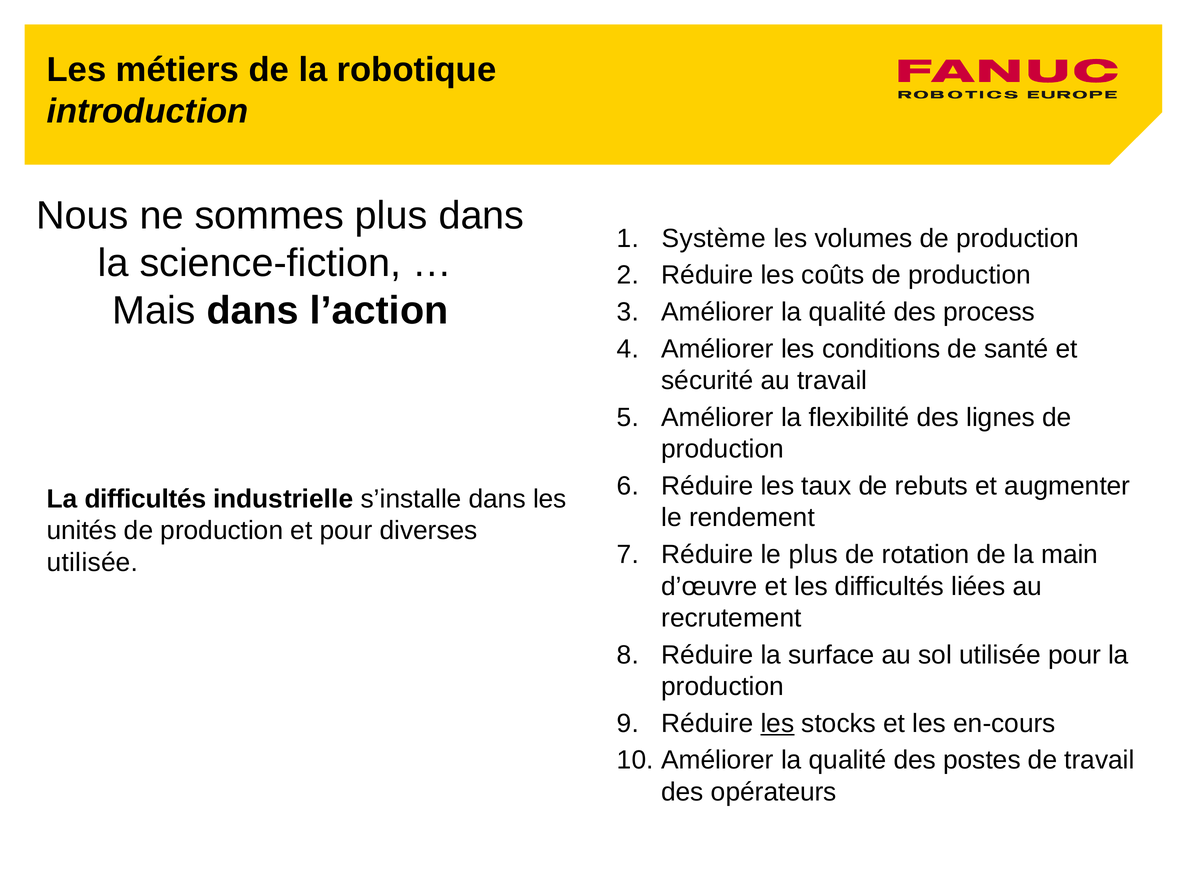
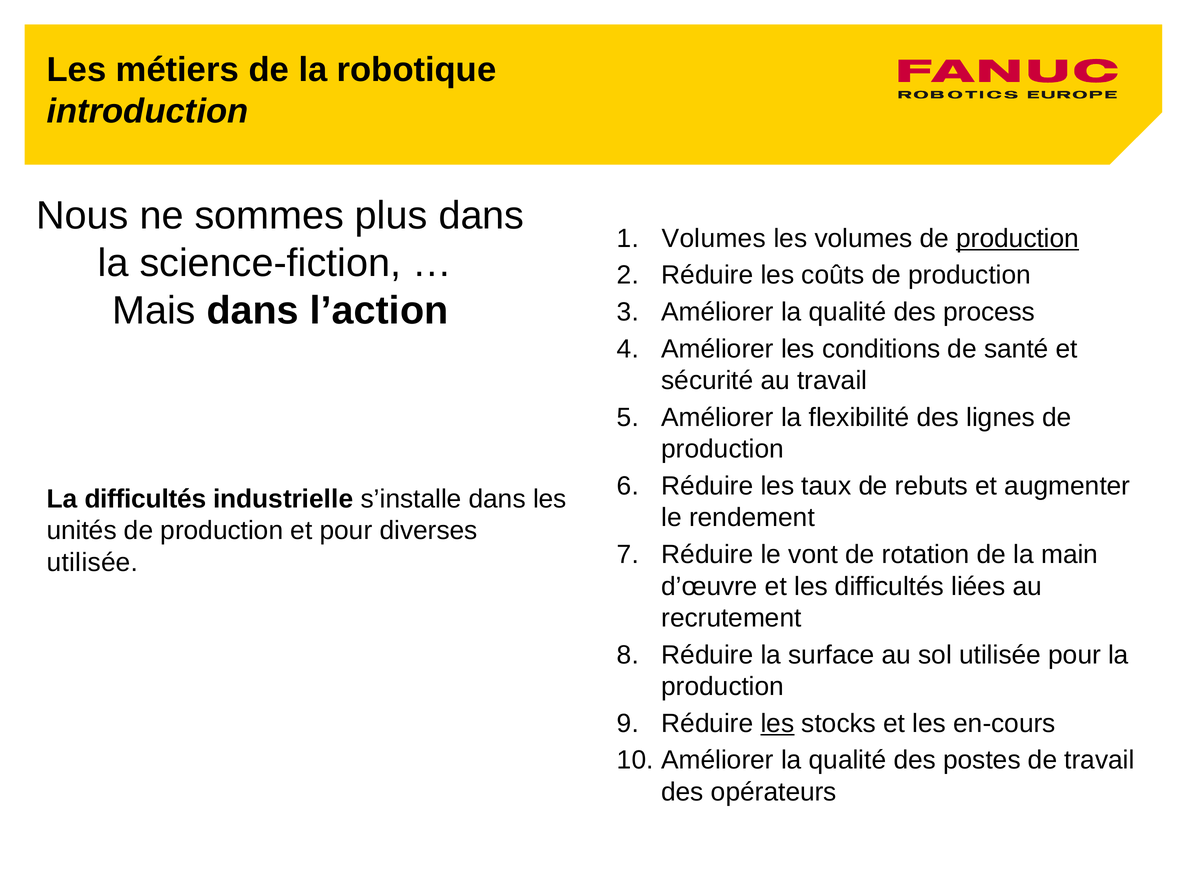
Système: Système -> Volumes (714, 238)
production underline: none -> present (1018, 238)
le plus: plus -> vont (813, 555)
